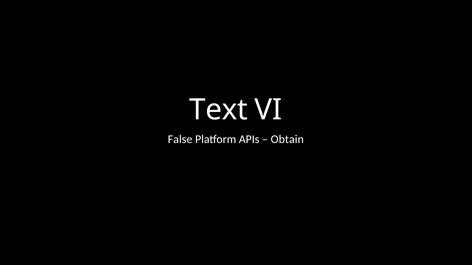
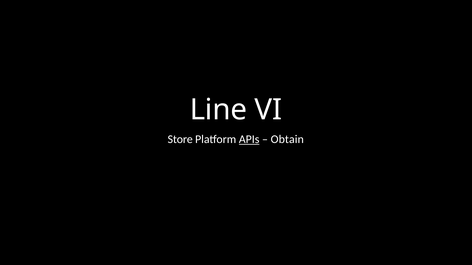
Text: Text -> Line (218, 110)
False: False -> Store (180, 139)
APIs underline: none -> present (249, 139)
